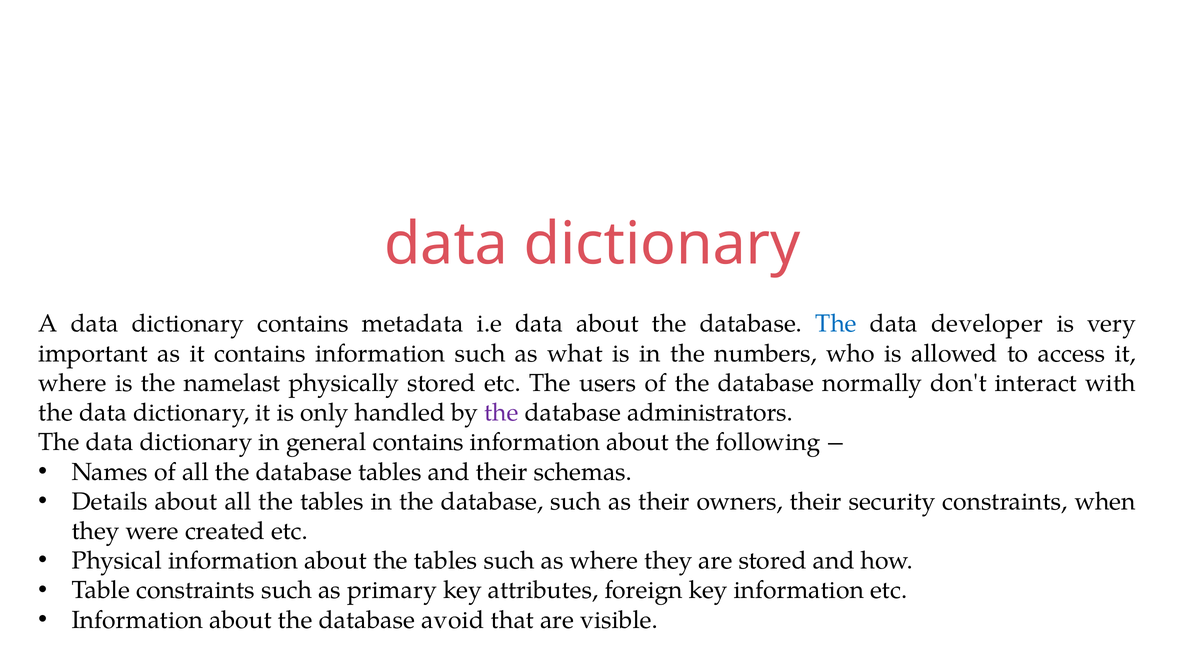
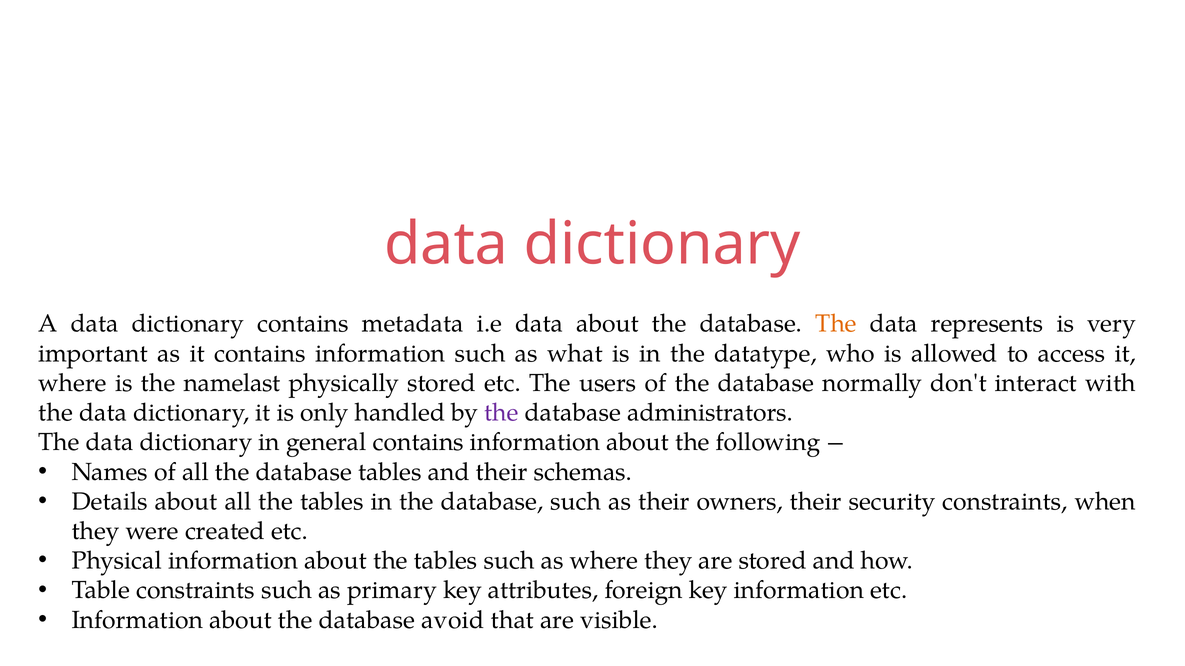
The colour: blue -> orange (836, 324)
developer: developer -> represents (987, 324)
numbers: numbers -> datatype (766, 354)
